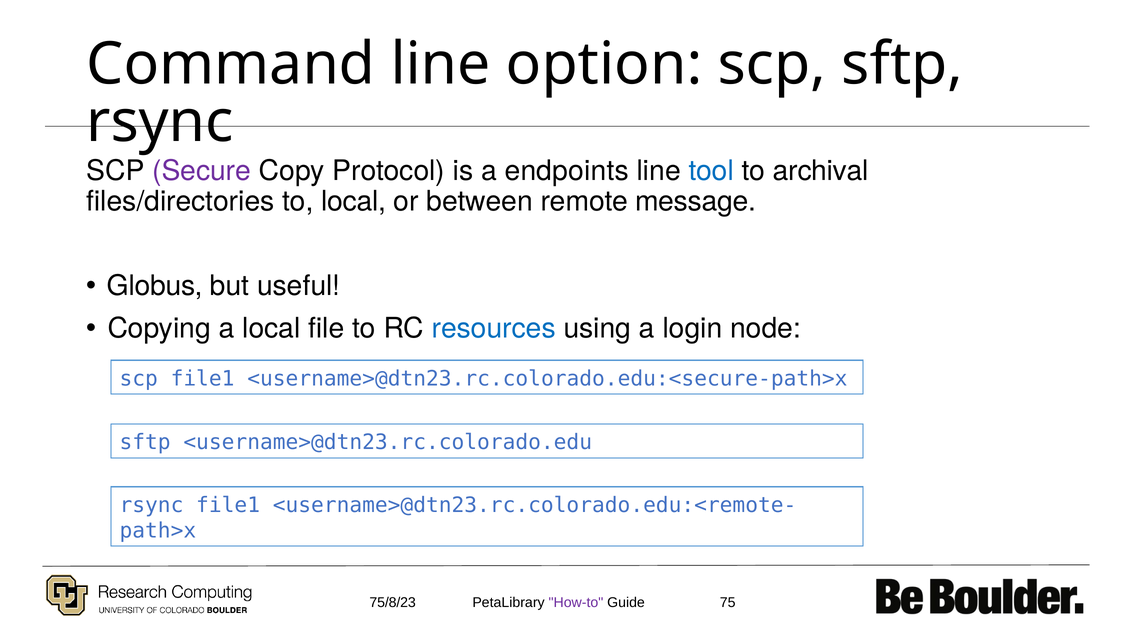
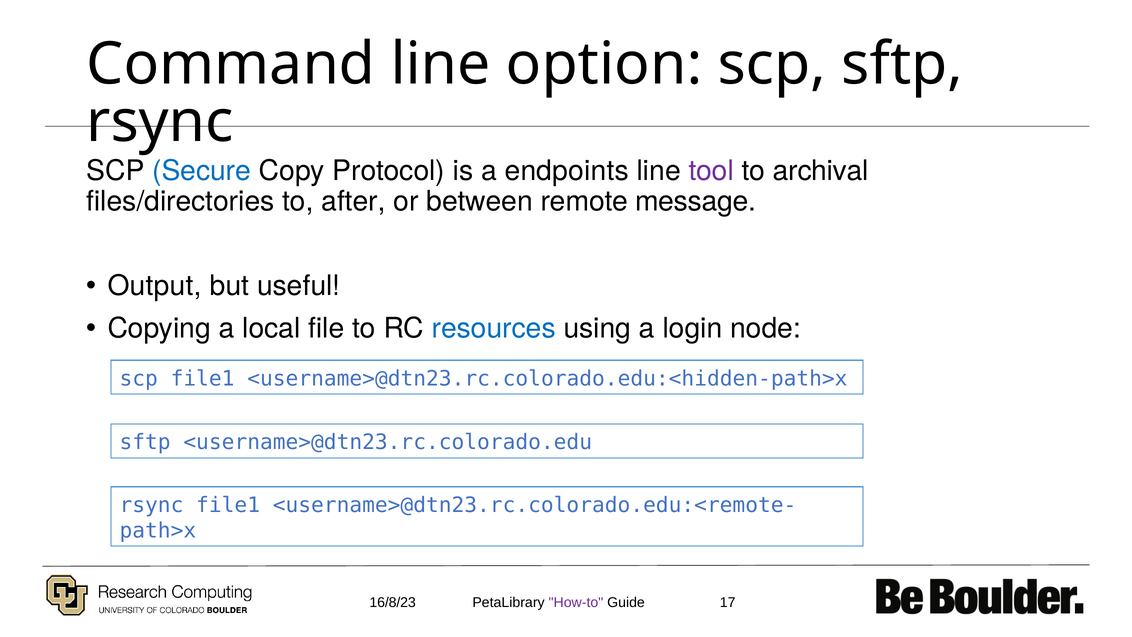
Secure colour: purple -> blue (202, 171)
tool colour: blue -> purple (711, 171)
to local: local -> after (354, 201)
Globus: Globus -> Output (155, 286)
<username>@dtn23.rc.colorado.edu:<secure-path>x: <username>@dtn23.rc.colorado.edu:<secure-path>x -> <username>@dtn23.rc.colorado.edu:<hidden-path>x (547, 379)
75/8/23: 75/8/23 -> 16/8/23 (393, 602)
75: 75 -> 17 (728, 602)
